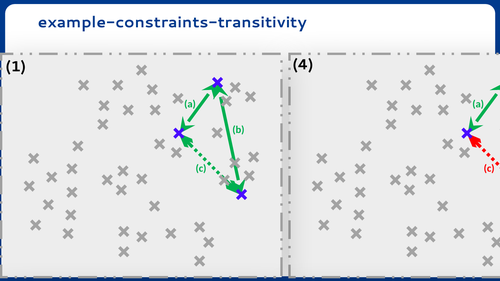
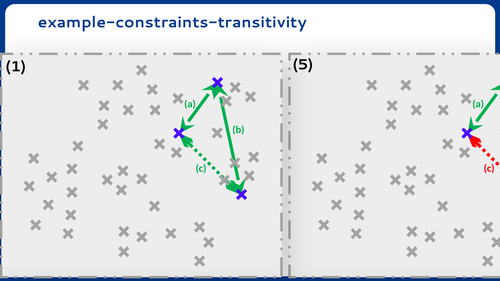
4: 4 -> 5 (303, 65)
